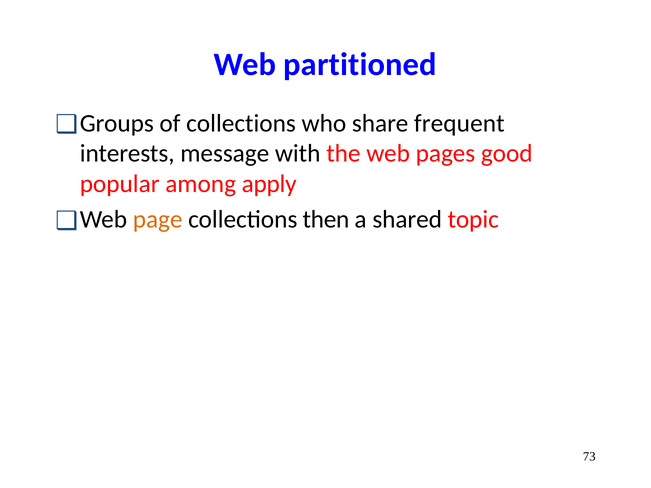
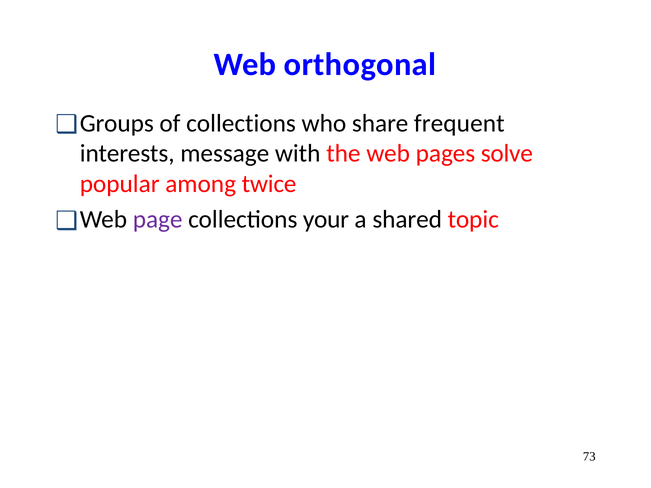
partitioned: partitioned -> orthogonal (360, 65)
good: good -> solve (507, 154)
apply: apply -> twice (269, 184)
page colour: orange -> purple (158, 220)
then: then -> your (326, 220)
